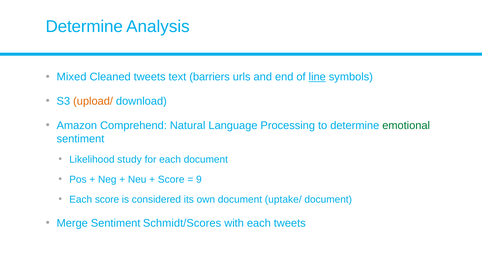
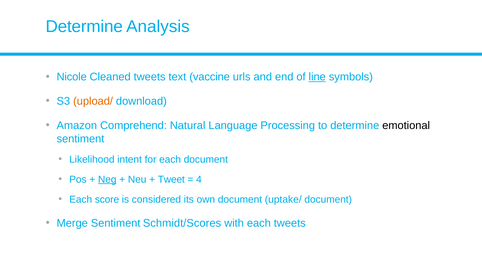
Mixed: Mixed -> Nicole (72, 77)
barriers: barriers -> vaccine (210, 77)
emotional colour: green -> black (406, 126)
study: study -> intent (130, 159)
Neg underline: none -> present (107, 180)
Score: Score -> Tweet (171, 180)
9: 9 -> 4 (199, 180)
